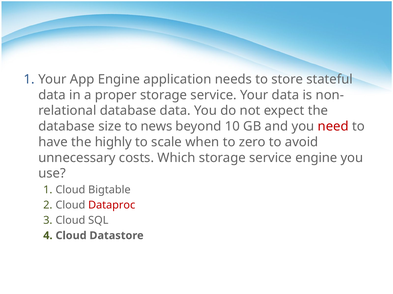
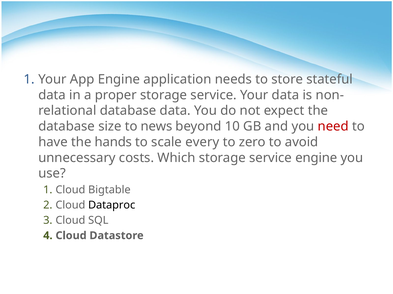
highly: highly -> hands (113, 142)
when: when -> every (202, 142)
Dataproc colour: red -> black (112, 206)
